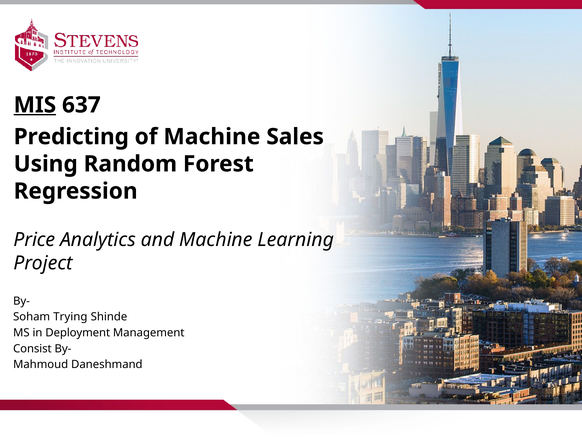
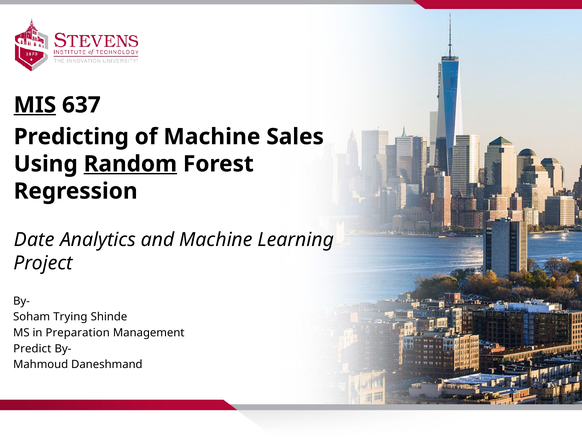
Random underline: none -> present (130, 164)
Price: Price -> Date (34, 239)
Deployment: Deployment -> Preparation (78, 332)
Consist: Consist -> Predict (32, 348)
